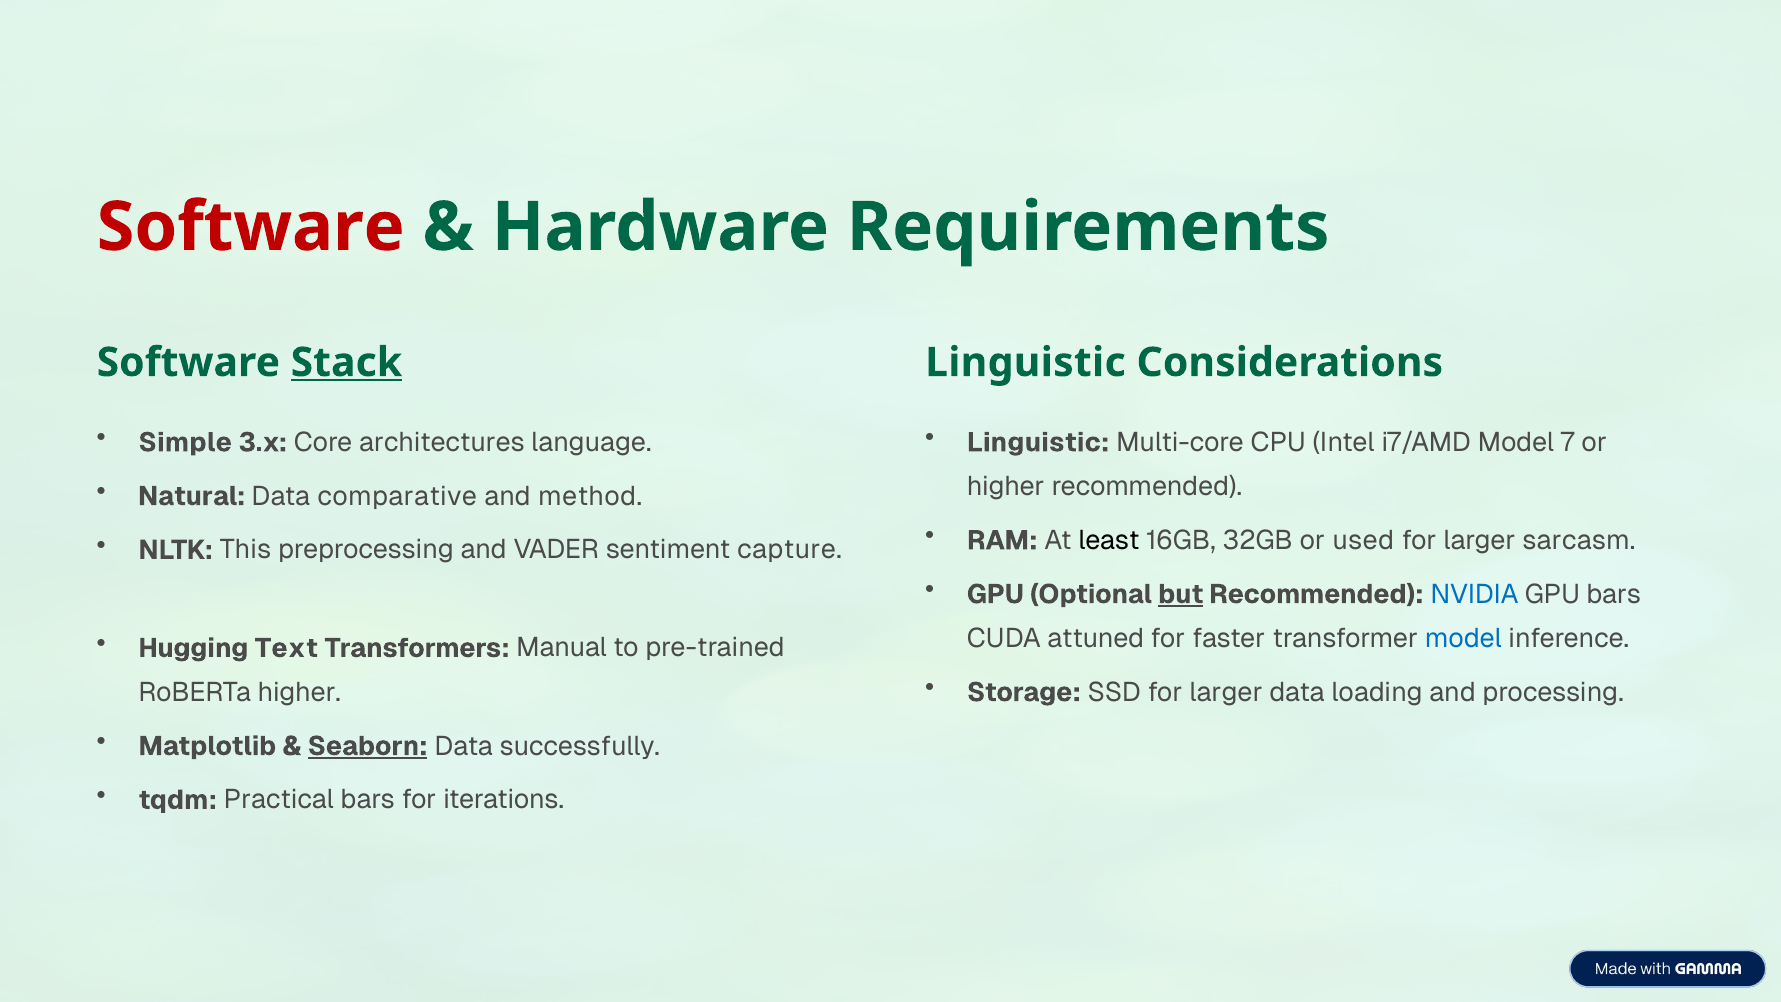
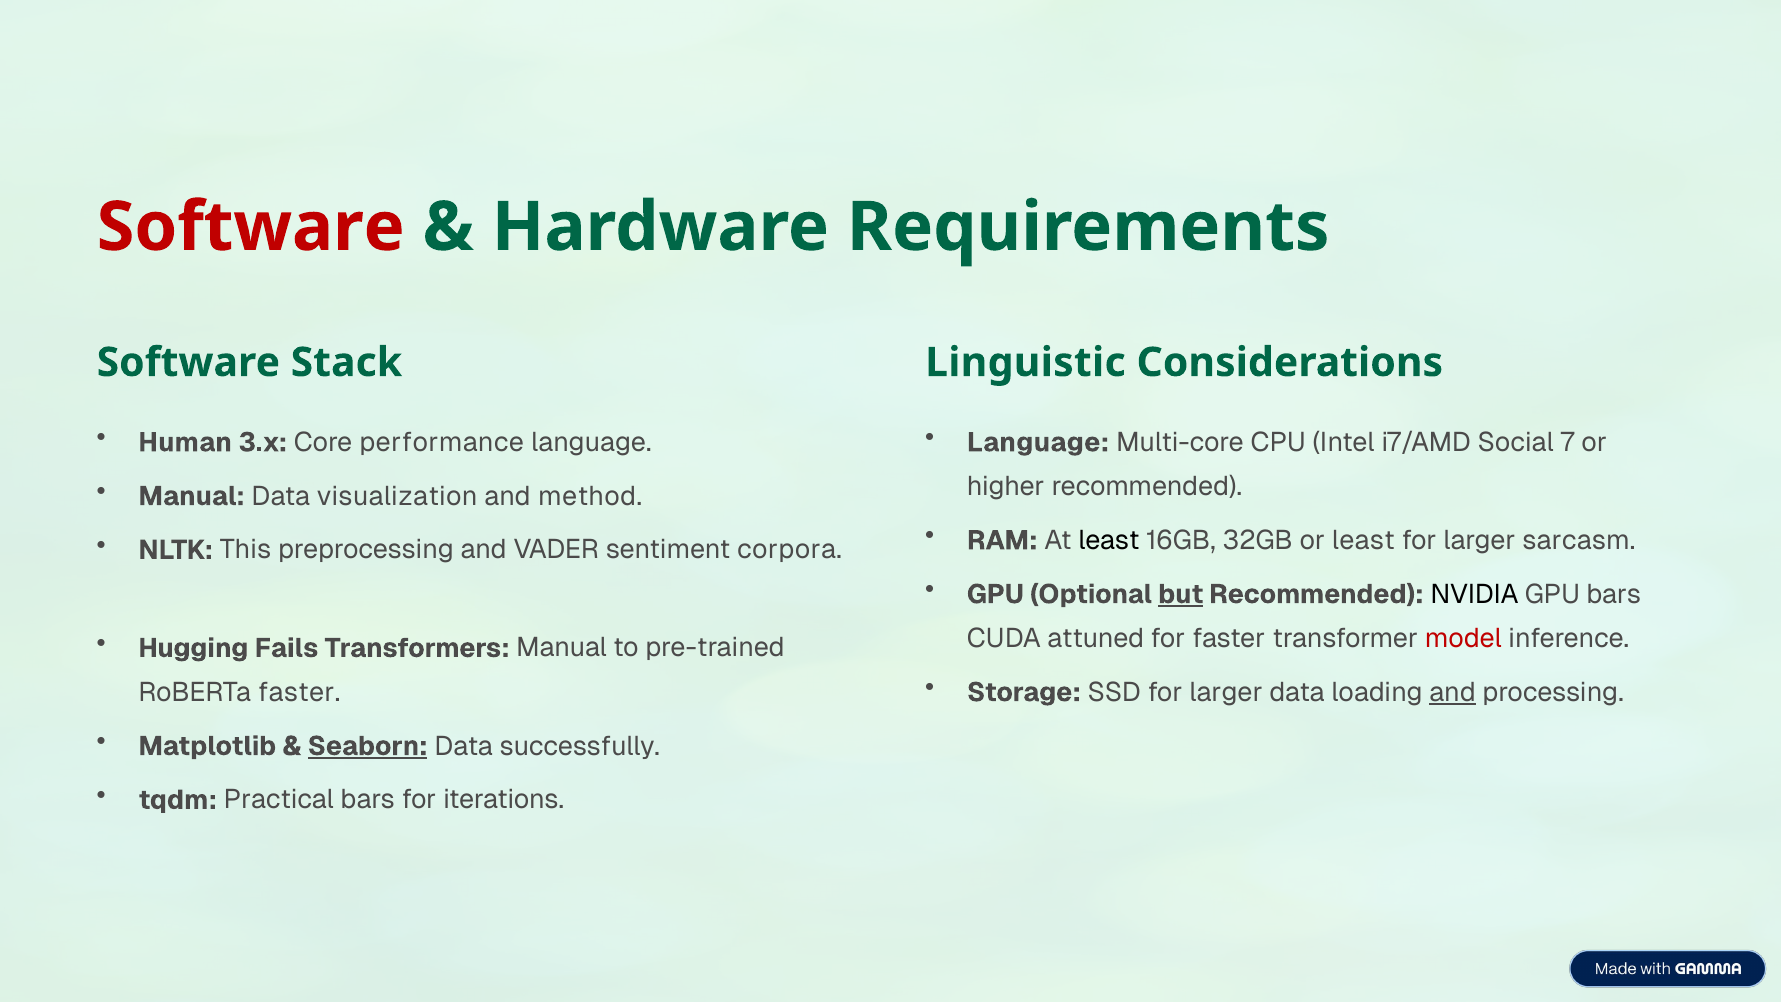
Stack underline: present -> none (346, 362)
Simple: Simple -> Human (185, 442)
architectures: architectures -> performance (442, 442)
Linguistic: Linguistic -> Language (1038, 442)
i7/AMD Model: Model -> Social (1516, 442)
Natural: Natural -> Manual (192, 496)
comparative: comparative -> visualization (397, 496)
or used: used -> least (1363, 540)
capture: capture -> corpora (789, 550)
NVIDIA colour: blue -> black (1474, 594)
model colour: blue -> red (1463, 638)
Text: Text -> Fails (286, 648)
and underline: none -> present (1453, 692)
RoBERTa higher: higher -> faster (299, 692)
